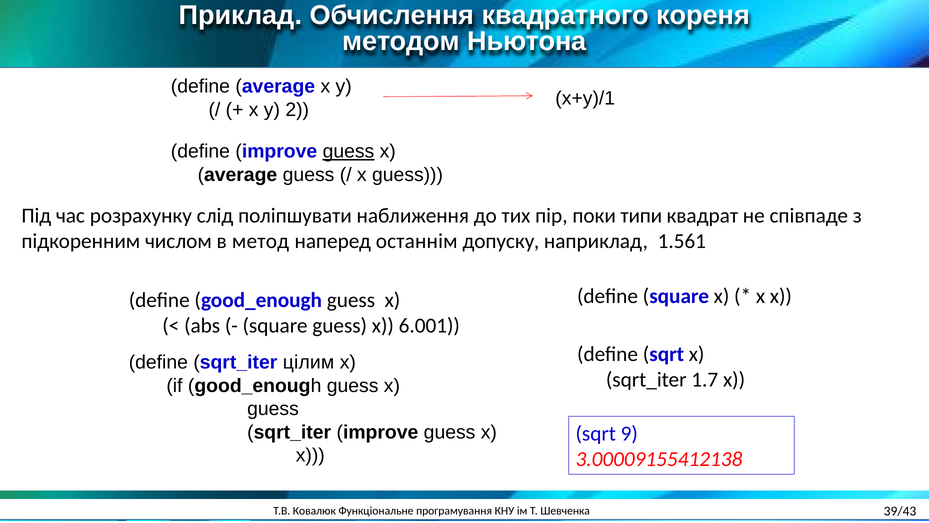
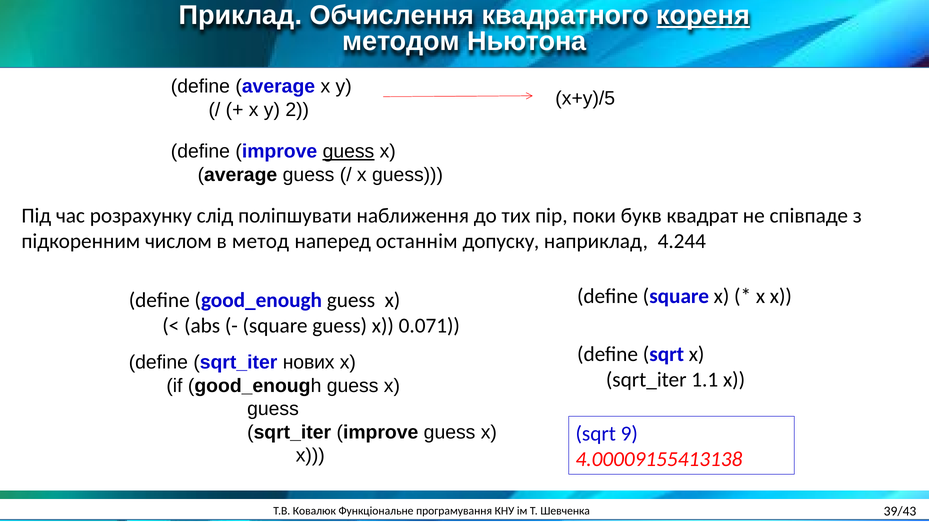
кореня underline: none -> present (703, 15)
x+y)/1: x+y)/1 -> x+y)/5 (585, 98)
типи: типи -> букв (641, 215)
1.561: 1.561 -> 4.244 (682, 241)
6.001: 6.001 -> 0.071 (429, 325)
цілим: цілим -> нових (309, 362)
1.7: 1.7 -> 1.1 (705, 379)
3.00009155412138: 3.00009155412138 -> 4.00009155413138 (659, 459)
